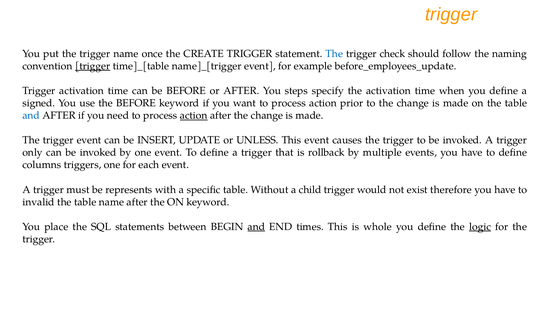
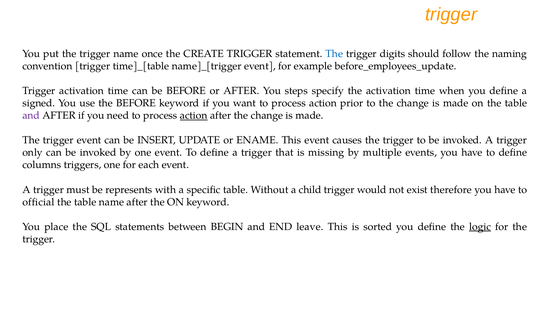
check: check -> digits (392, 54)
trigger underline: present -> none (93, 66)
and colour: blue -> purple (31, 116)
UNLESS: UNLESS -> ENAME (257, 140)
rollback: rollback -> missing (326, 153)
invalid: invalid -> official (38, 202)
and underline: present -> none (256, 227)
times: times -> leave (310, 227)
whole: whole -> sorted (378, 227)
